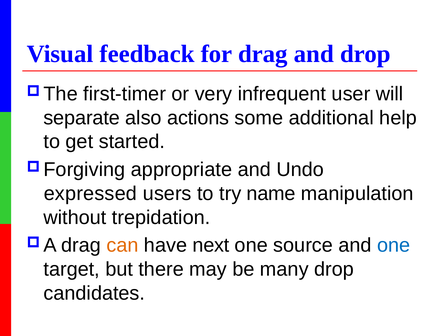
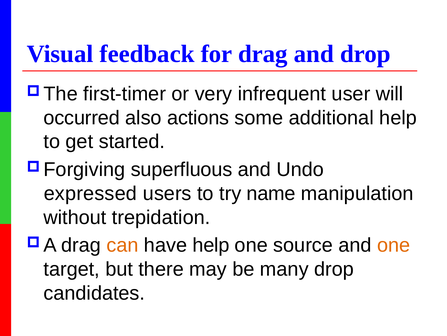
separate: separate -> occurred (82, 118)
appropriate: appropriate -> superfluous (182, 169)
have next: next -> help (211, 245)
one colour: blue -> orange (394, 245)
